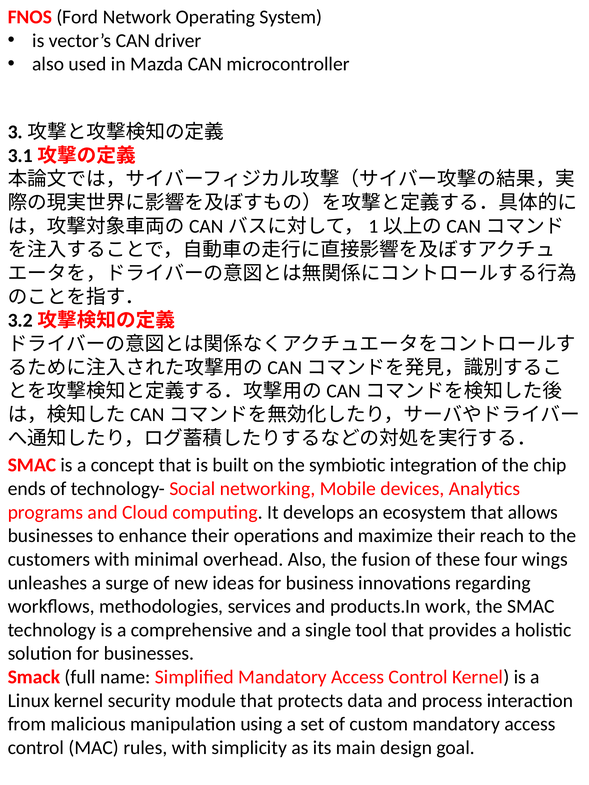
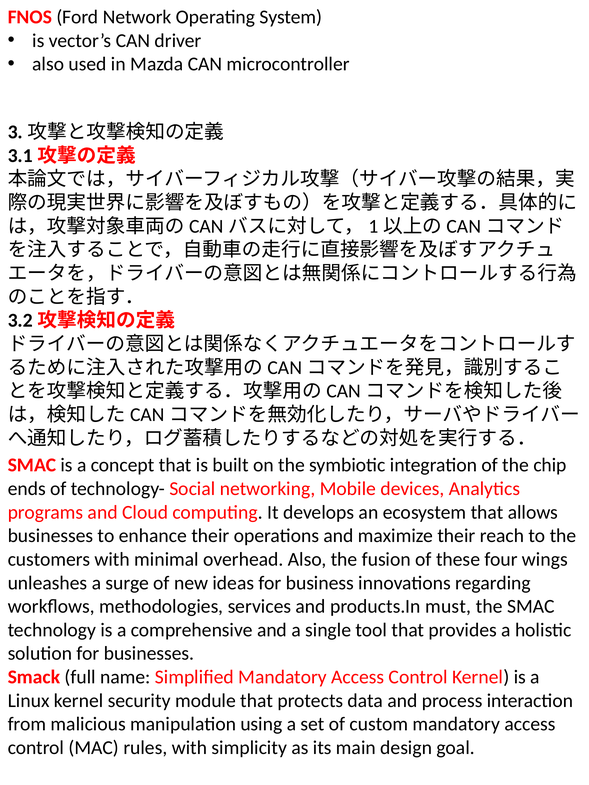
work: work -> must (448, 607)
